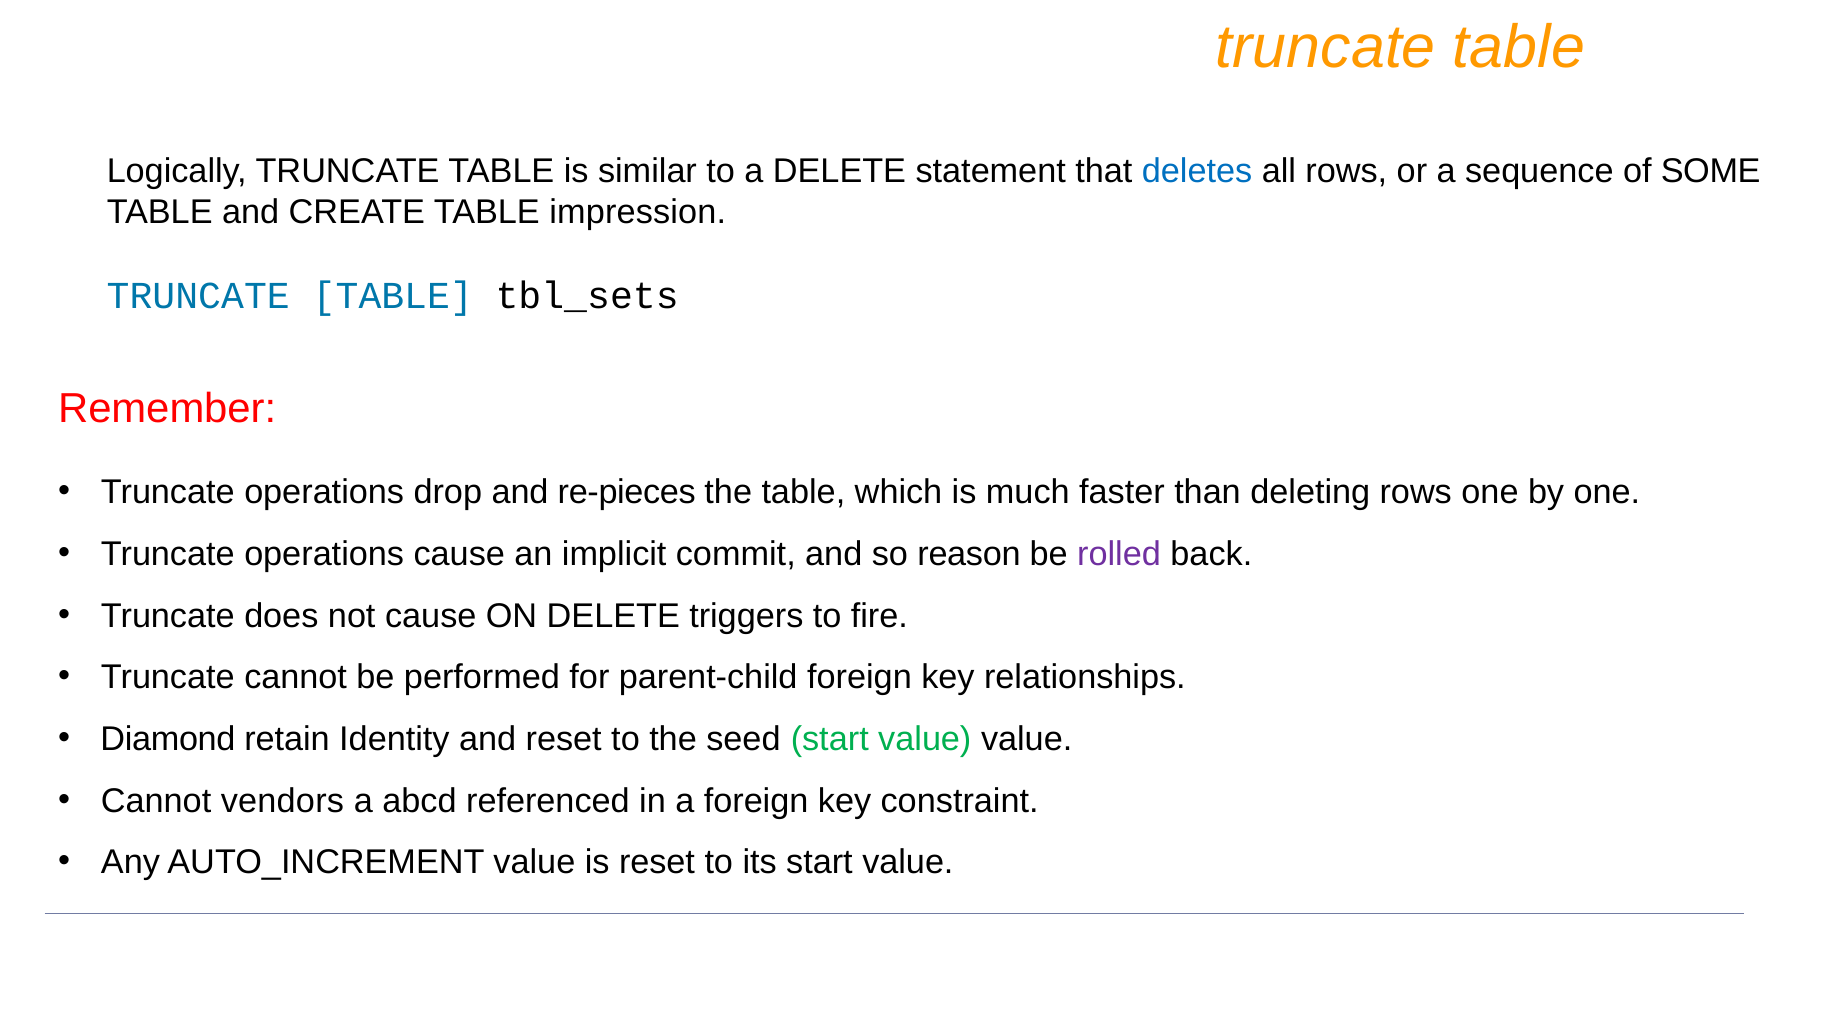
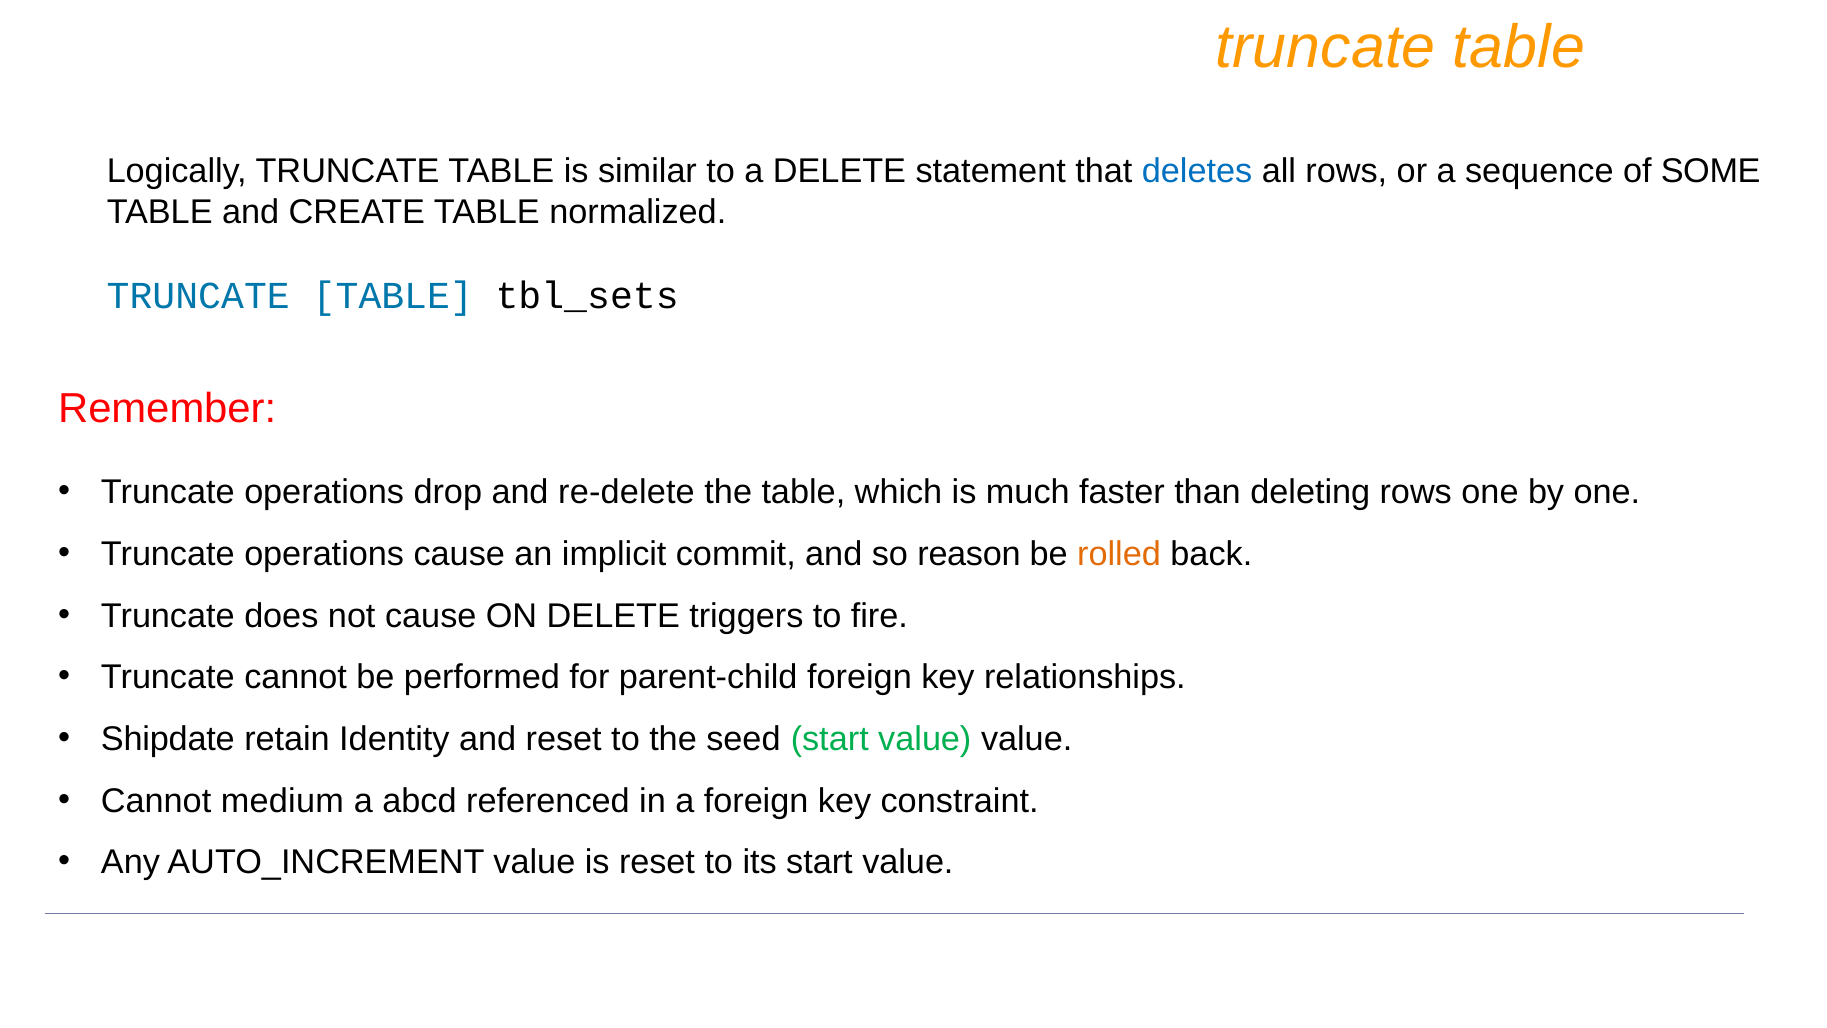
impression: impression -> normalized (638, 212)
re-pieces: re-pieces -> re-delete (626, 492)
rolled colour: purple -> orange (1119, 554)
Diamond: Diamond -> Shipdate (168, 739)
vendors: vendors -> medium (282, 801)
